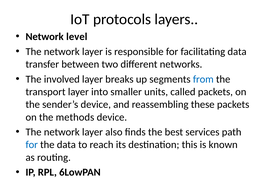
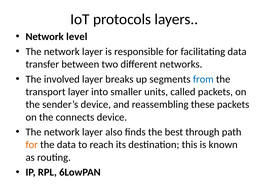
methods: methods -> connects (75, 117)
services: services -> through (202, 132)
for colour: blue -> orange (32, 145)
